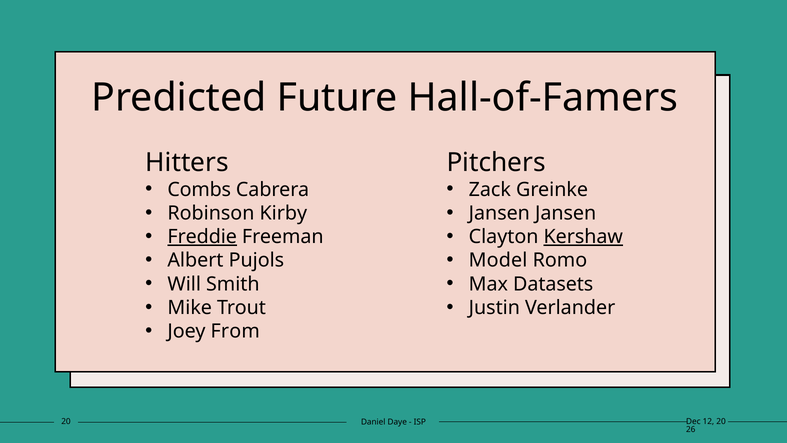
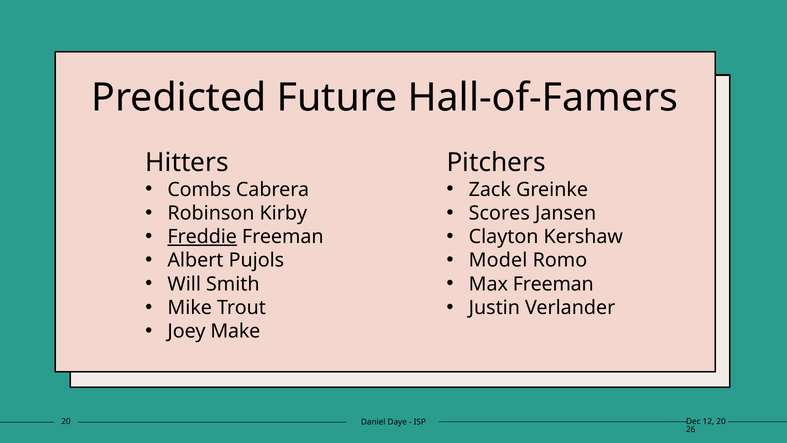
Jansen: Jansen -> Scores (499, 213)
Kershaw underline: present -> none (583, 237)
Max Datasets: Datasets -> Freeman (553, 284)
From: From -> Make (235, 331)
